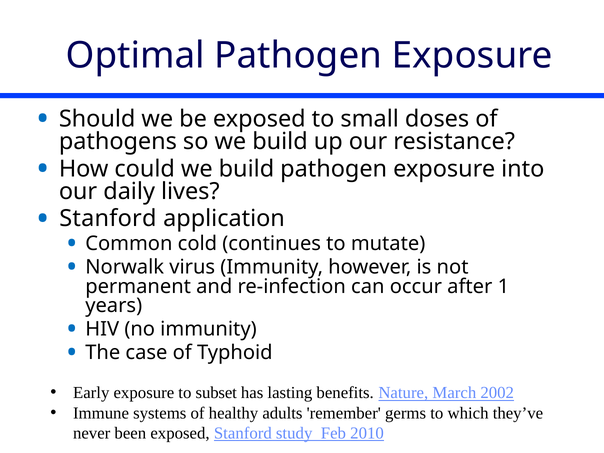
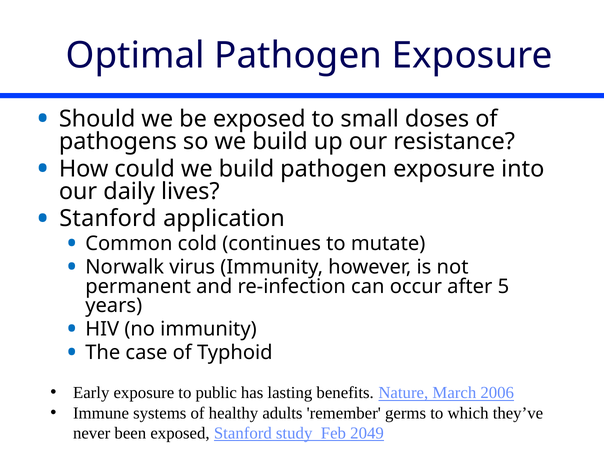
1: 1 -> 5 (503, 286)
subset: subset -> public (216, 393)
2002: 2002 -> 2006 (497, 393)
2010: 2010 -> 2049 (367, 433)
